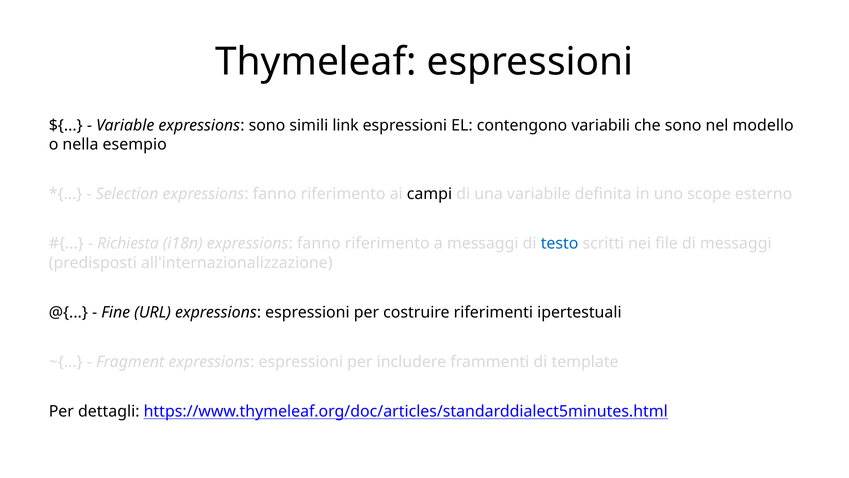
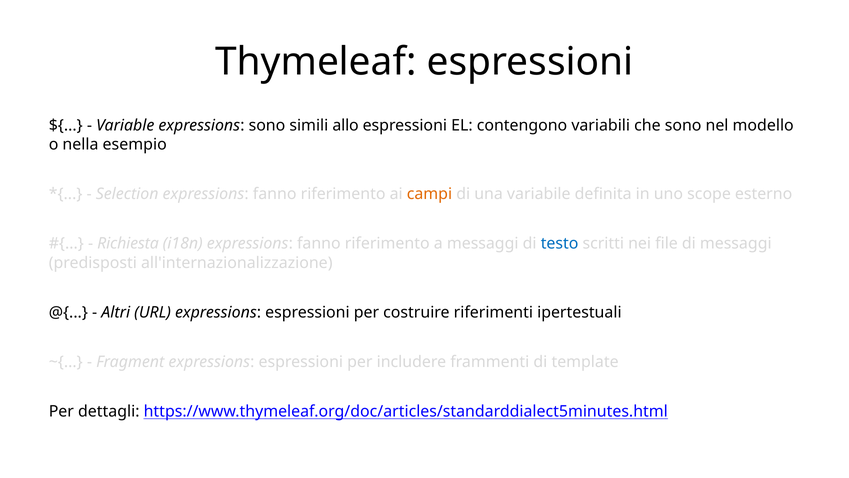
link: link -> allo (346, 125)
campi colour: black -> orange (429, 194)
Fine: Fine -> Altri (116, 312)
